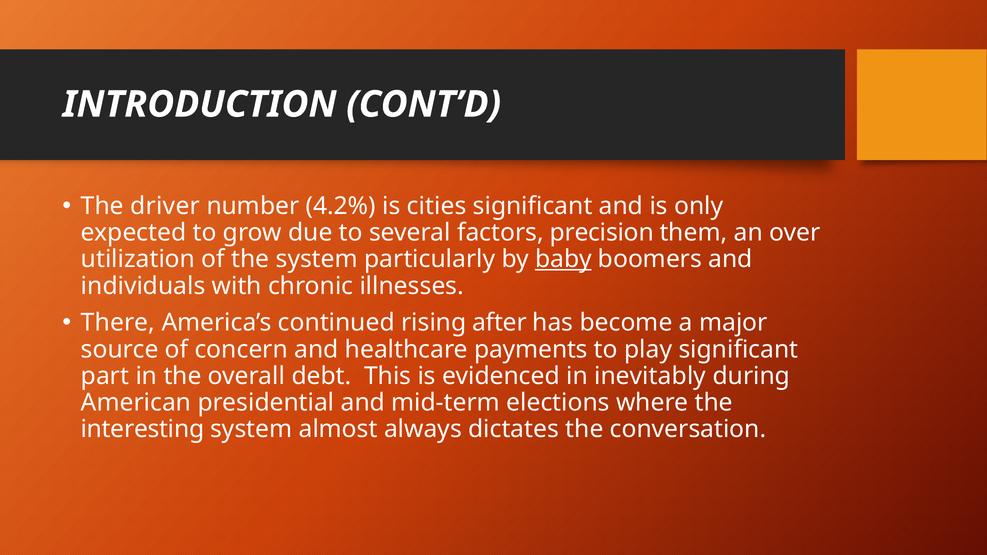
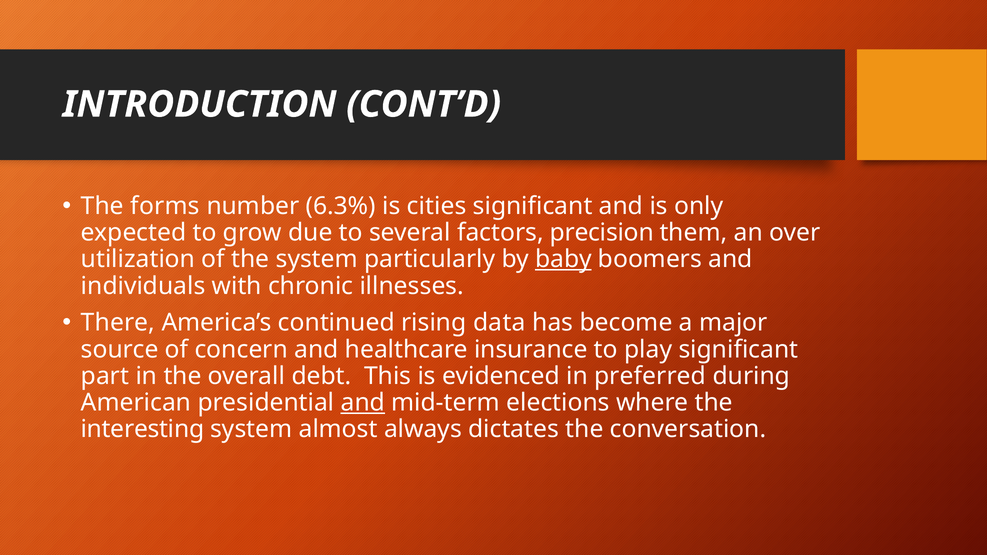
driver: driver -> forms (165, 206)
4.2%: 4.2% -> 6.3% (341, 206)
after: after -> data (499, 323)
payments: payments -> insurance (531, 350)
inevitably: inevitably -> preferred (650, 376)
and underline: none -> present (363, 403)
